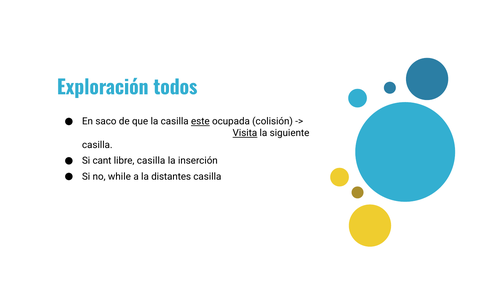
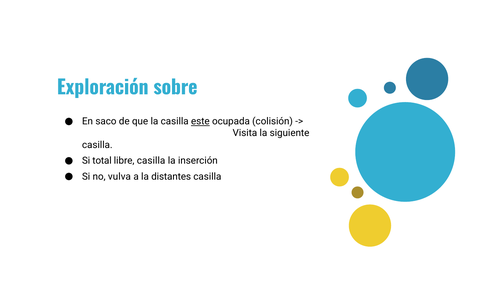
todos: todos -> sobre (175, 88)
Visita underline: present -> none (245, 133)
cant: cant -> total (102, 161)
while: while -> vulva (119, 177)
